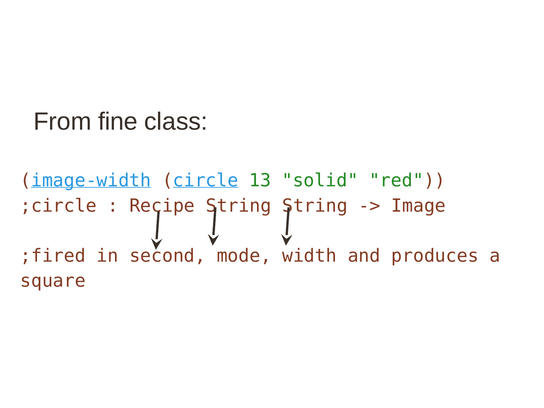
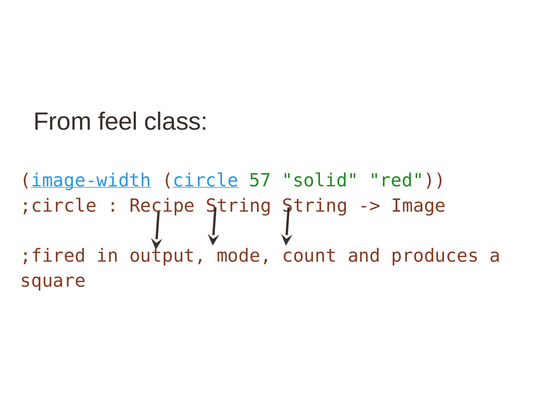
fine: fine -> feel (118, 122)
13: 13 -> 57 (260, 181)
second: second -> output (168, 256)
width: width -> count (309, 256)
